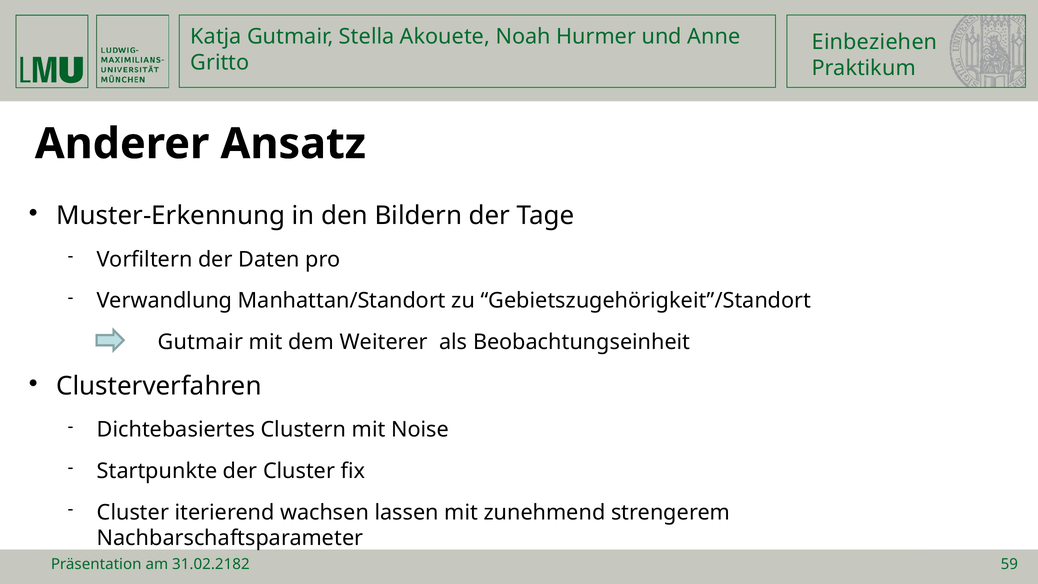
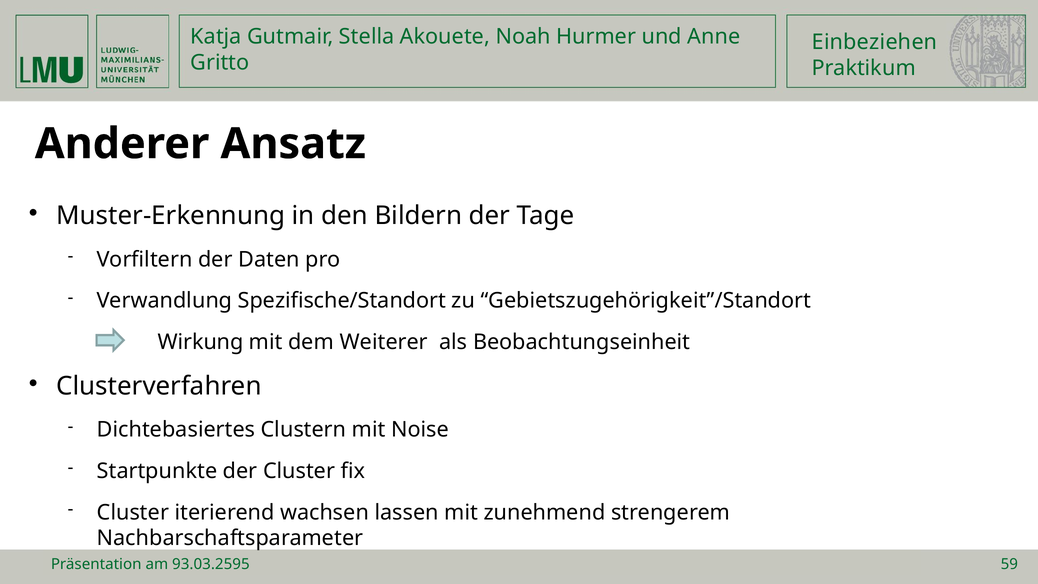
Manhattan/Standort: Manhattan/Standort -> Spezifische/Standort (342, 301)
Gutmair: Gutmair -> Wirkung (201, 342)
31.02.2182: 31.02.2182 -> 93.03.2595 (211, 564)
